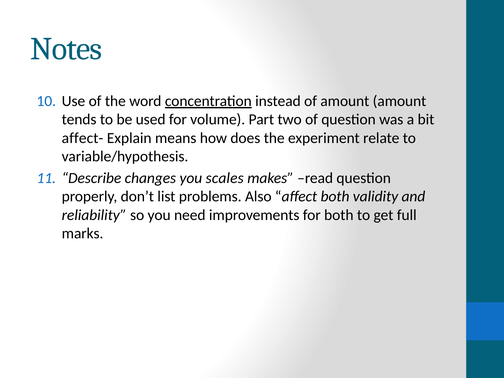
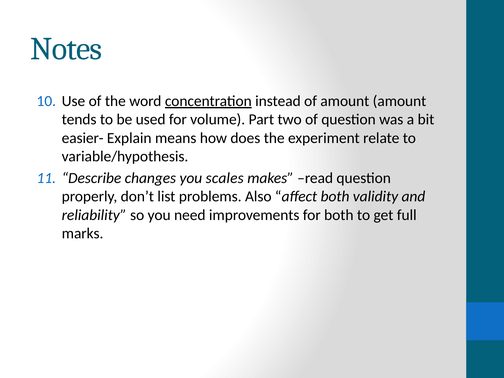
affect-: affect- -> easier- (83, 138)
